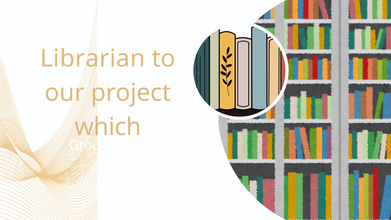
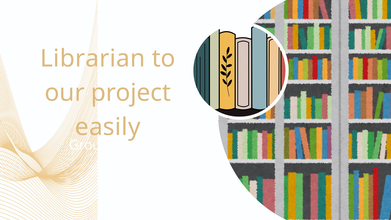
which: which -> easily (108, 127)
